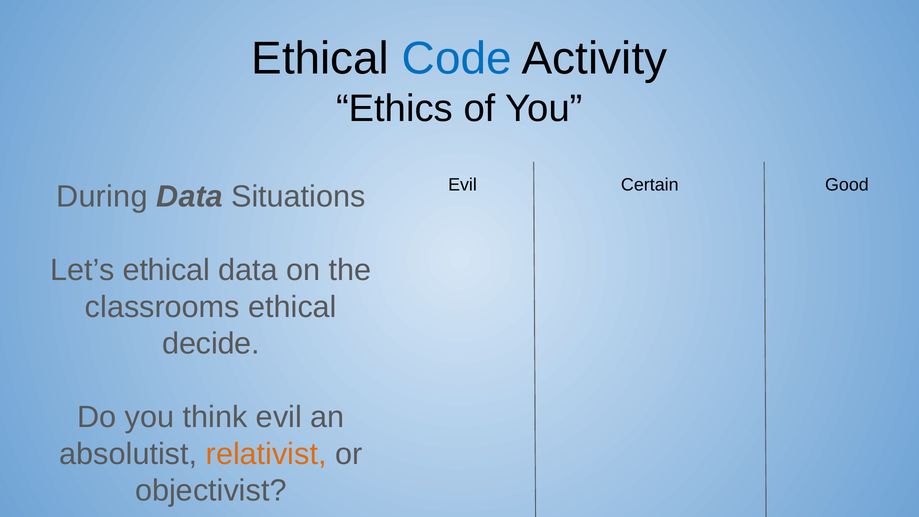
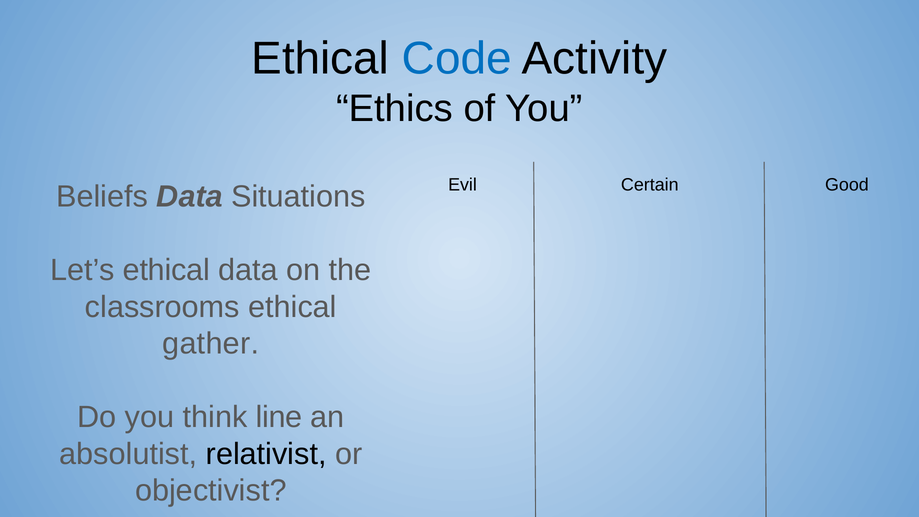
During: During -> Beliefs (102, 197)
decide: decide -> gather (211, 344)
think evil: evil -> line (279, 417)
relativist colour: orange -> black (266, 454)
